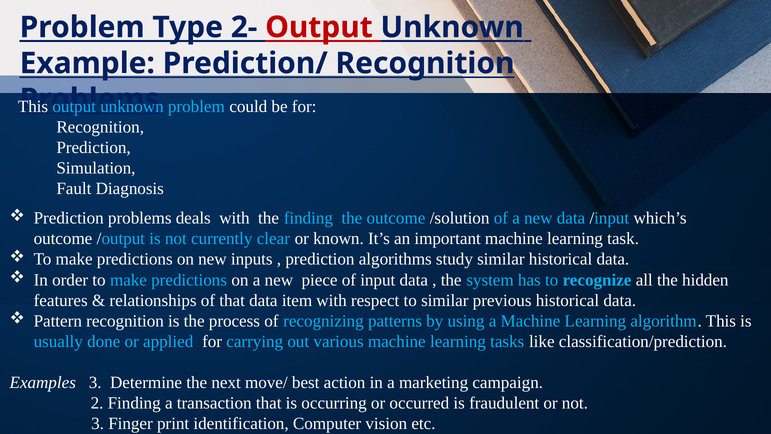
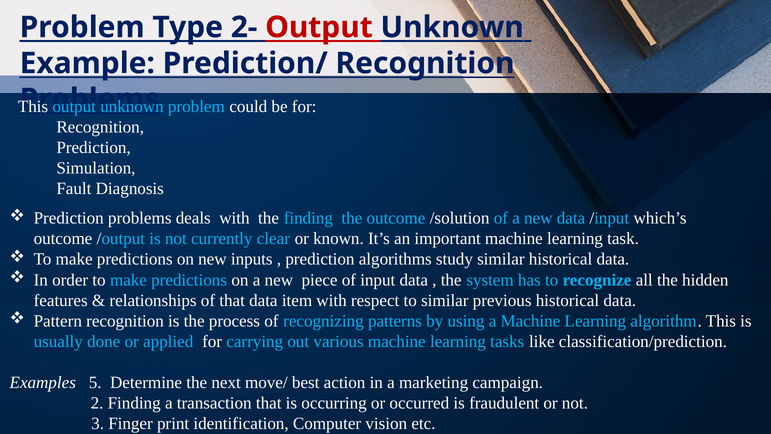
Examples 3: 3 -> 5 (95, 382)
